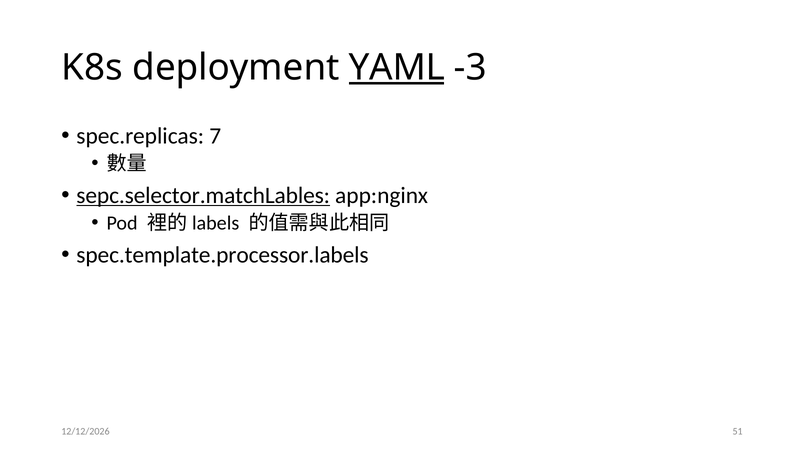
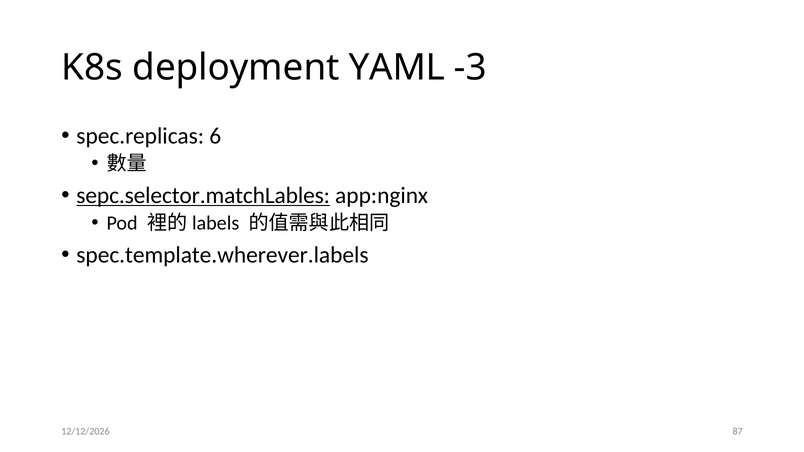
YAML underline: present -> none (397, 68)
7: 7 -> 6 (215, 136)
spec.template.processor.labels: spec.template.processor.labels -> spec.template.wherever.labels (222, 255)
51: 51 -> 87 (738, 432)
